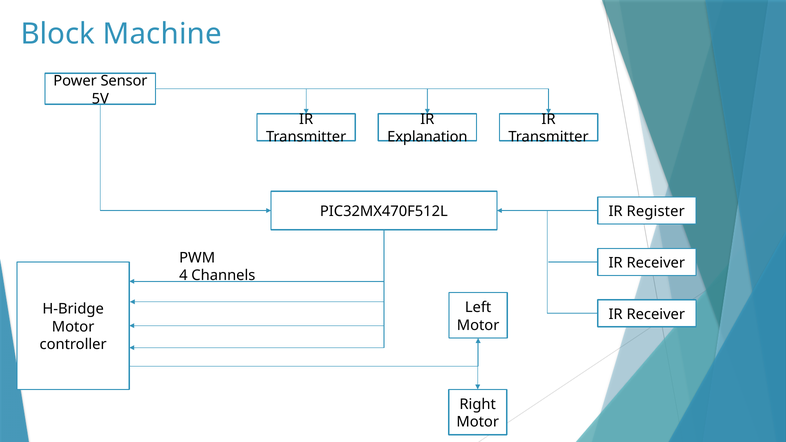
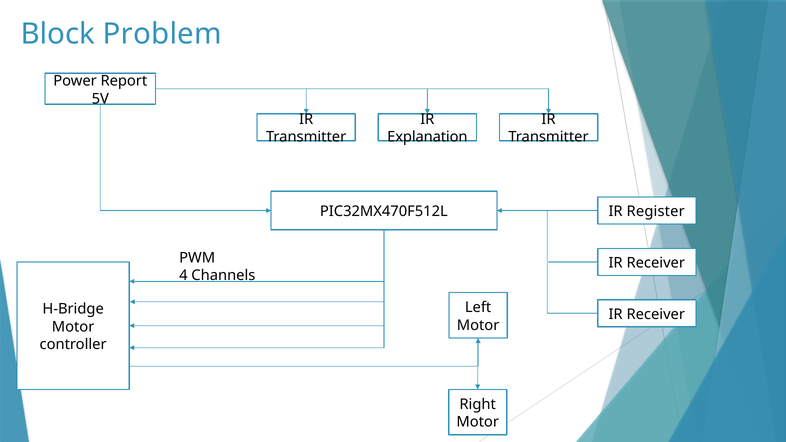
Machine: Machine -> Problem (162, 34)
Sensor: Sensor -> Report (124, 81)
